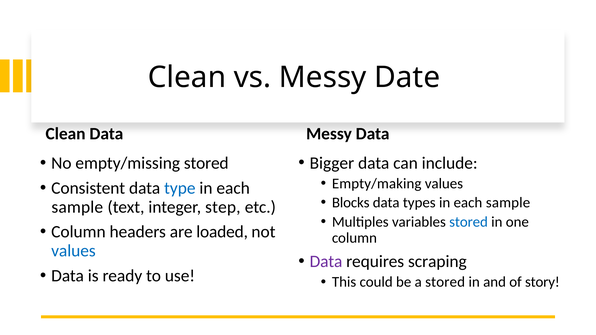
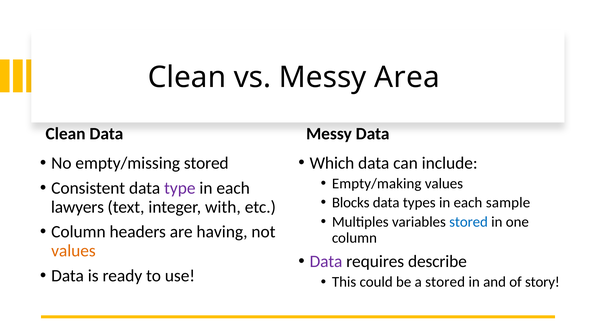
Date: Date -> Area (407, 77)
Bigger: Bigger -> Which (332, 163)
type colour: blue -> purple (180, 188)
sample: sample -> lawyers (77, 207)
step: step -> with (223, 207)
loaded: loaded -> having (222, 232)
values colour: blue -> orange (73, 251)
scraping: scraping -> describe (437, 262)
